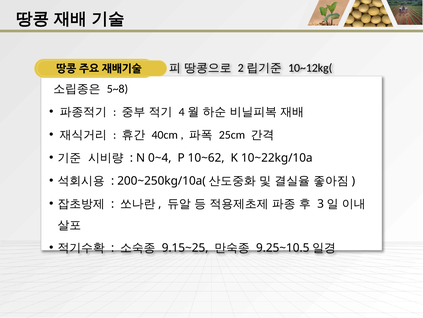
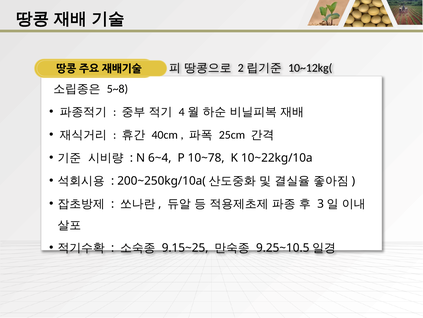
0~4: 0~4 -> 6~4 (160, 158)
10~62: 10~62 -> 10~78 (206, 158)
